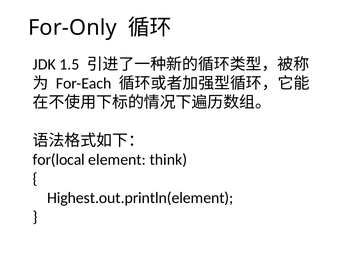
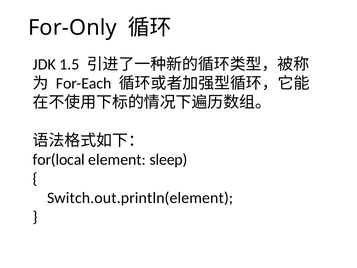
think: think -> sleep (168, 160)
Highest.out.println(element: Highest.out.println(element -> Switch.out.println(element (140, 198)
